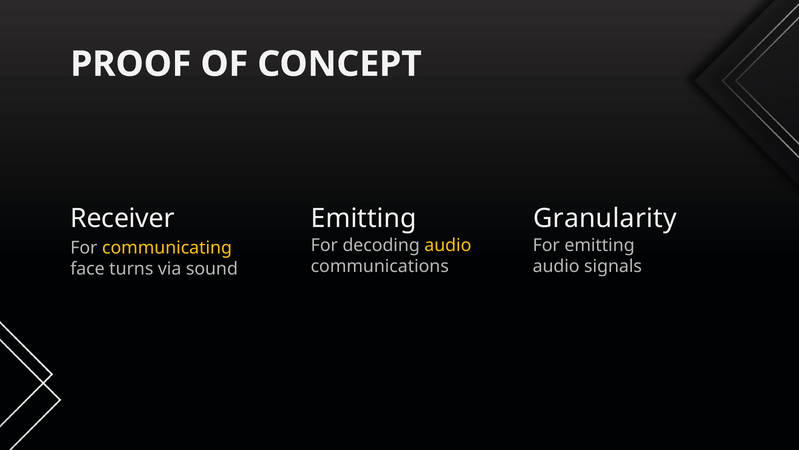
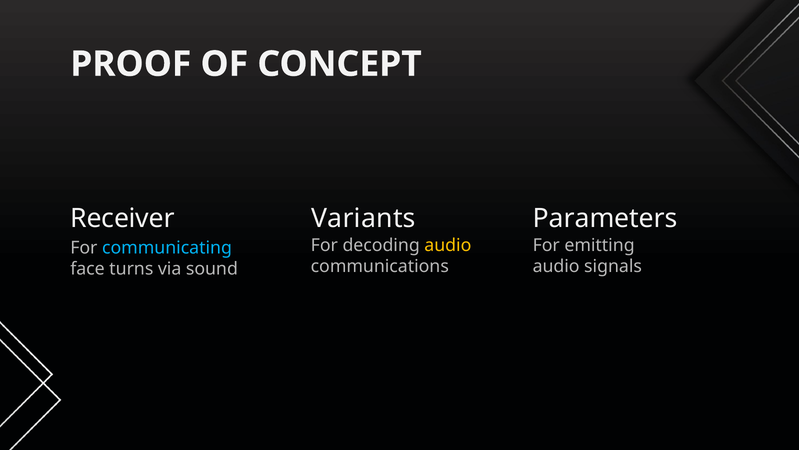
Emitting: Emitting -> Variants (363, 218)
Granularity: Granularity -> Parameters (605, 218)
communicating colour: yellow -> light blue (167, 247)
